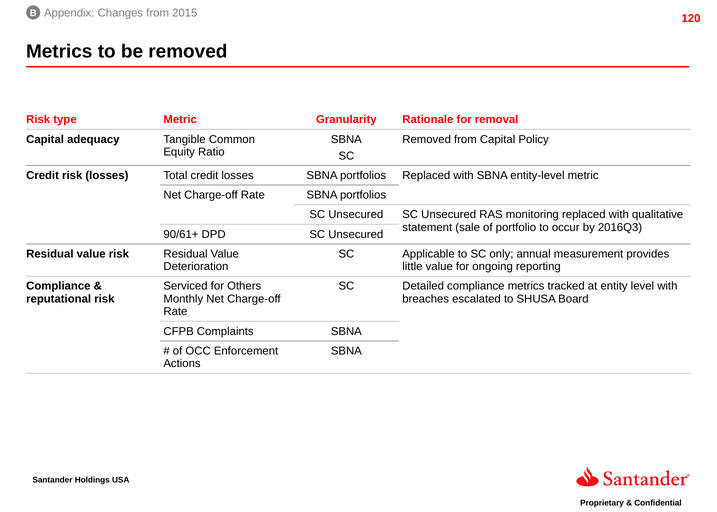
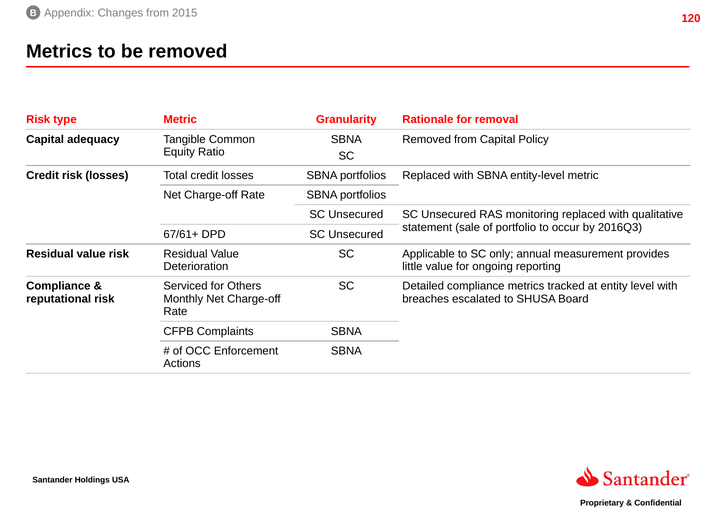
90/61+: 90/61+ -> 67/61+ (181, 234)
